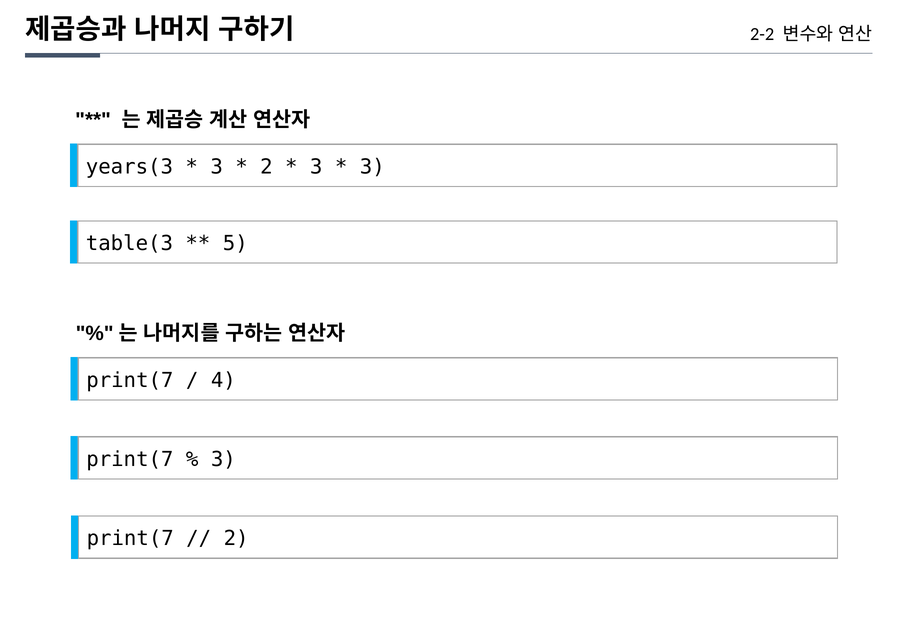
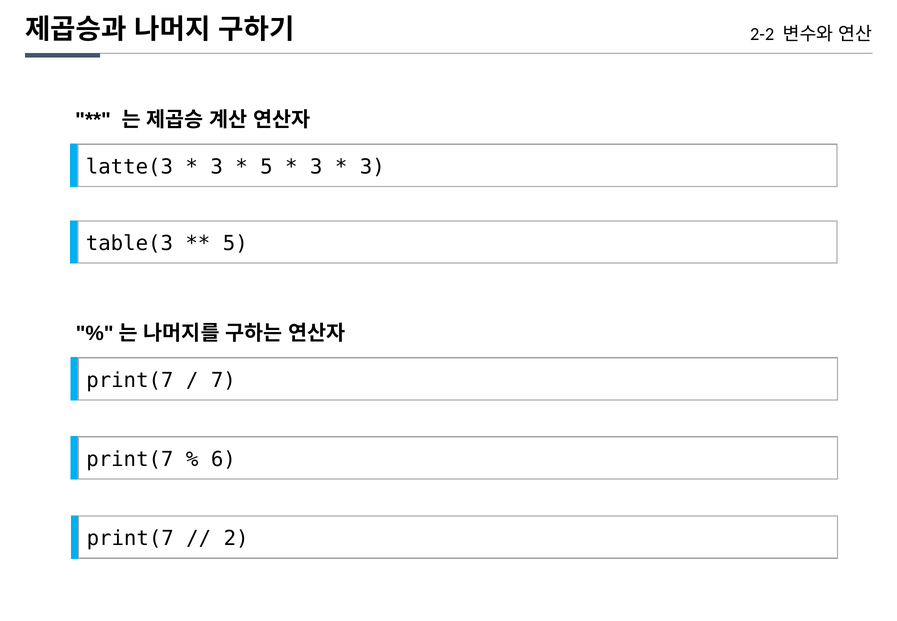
years(3: years(3 -> latte(3 (129, 167)
2: 2 -> 5 (266, 167)
4: 4 -> 7 (223, 380)
3: 3 -> 6 (223, 459)
